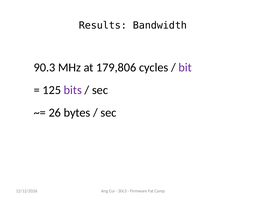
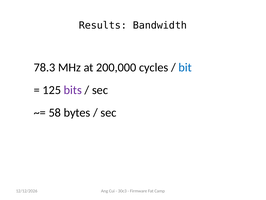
90.3: 90.3 -> 78.3 (45, 67)
179,806: 179,806 -> 200,000 (116, 67)
bit colour: purple -> blue (185, 67)
26: 26 -> 58 (55, 112)
